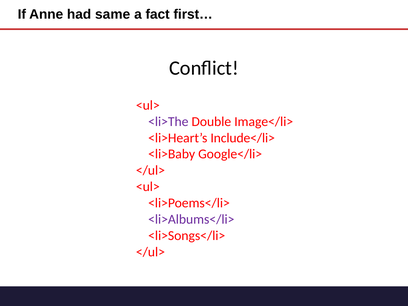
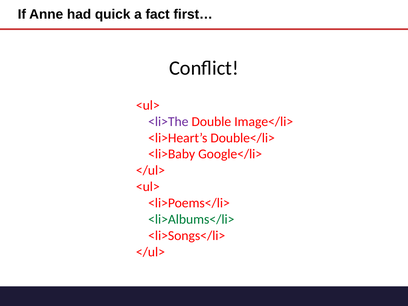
same: same -> quick (113, 14)
Include</li>: Include</li> -> Double</li> (243, 138)
<li>Albums</li> colour: purple -> green (191, 219)
